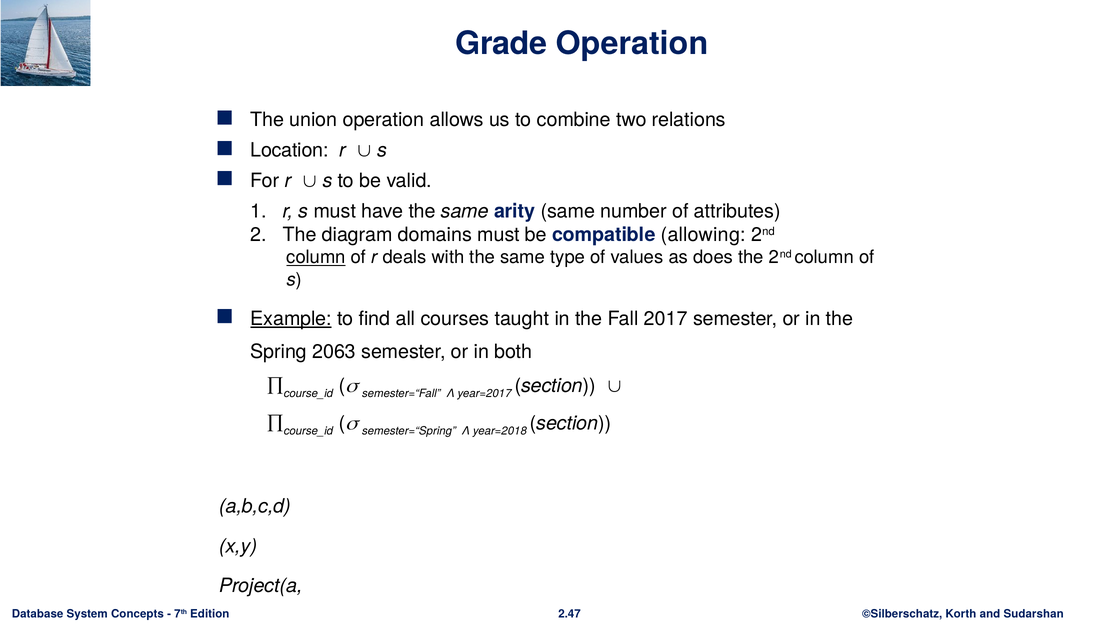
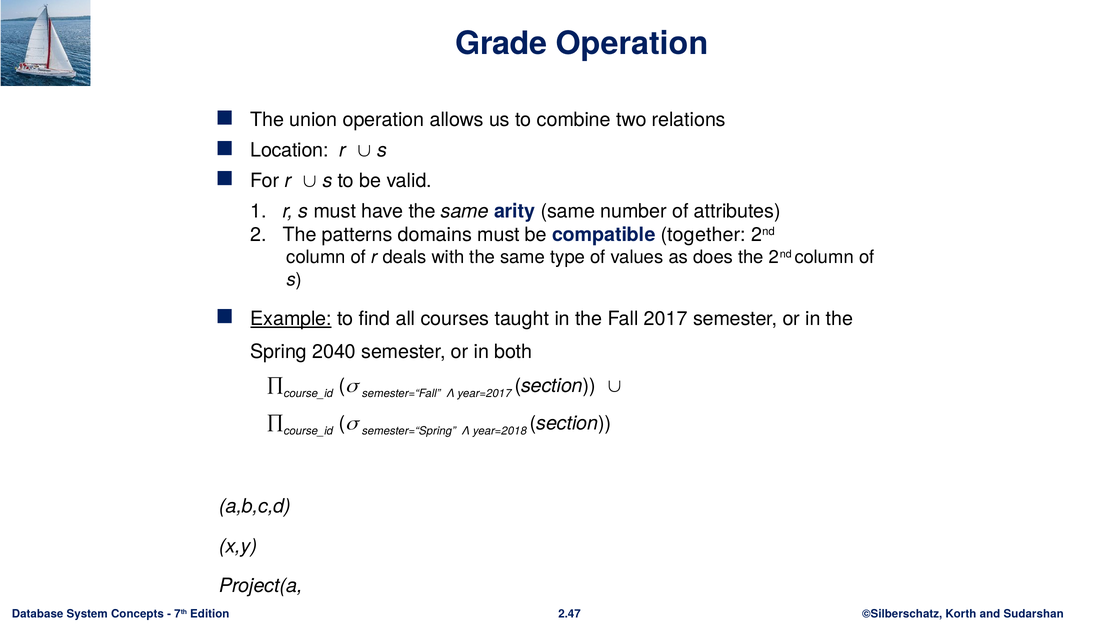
diagram: diagram -> patterns (357, 235)
allowing: allowing -> together (703, 235)
column underline: present -> none (316, 257)
2063: 2063 -> 2040 (334, 352)
